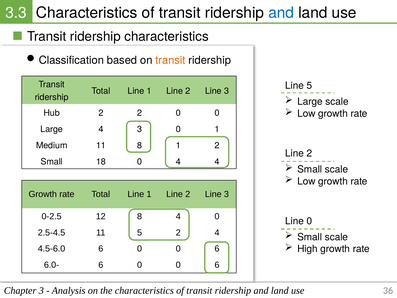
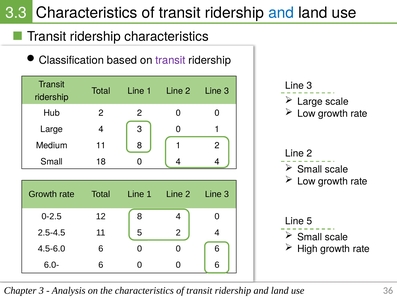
transit colour: orange -> purple (170, 60)
5: 5 -> 3 (309, 86)
Line 0: 0 -> 5 (309, 221)
